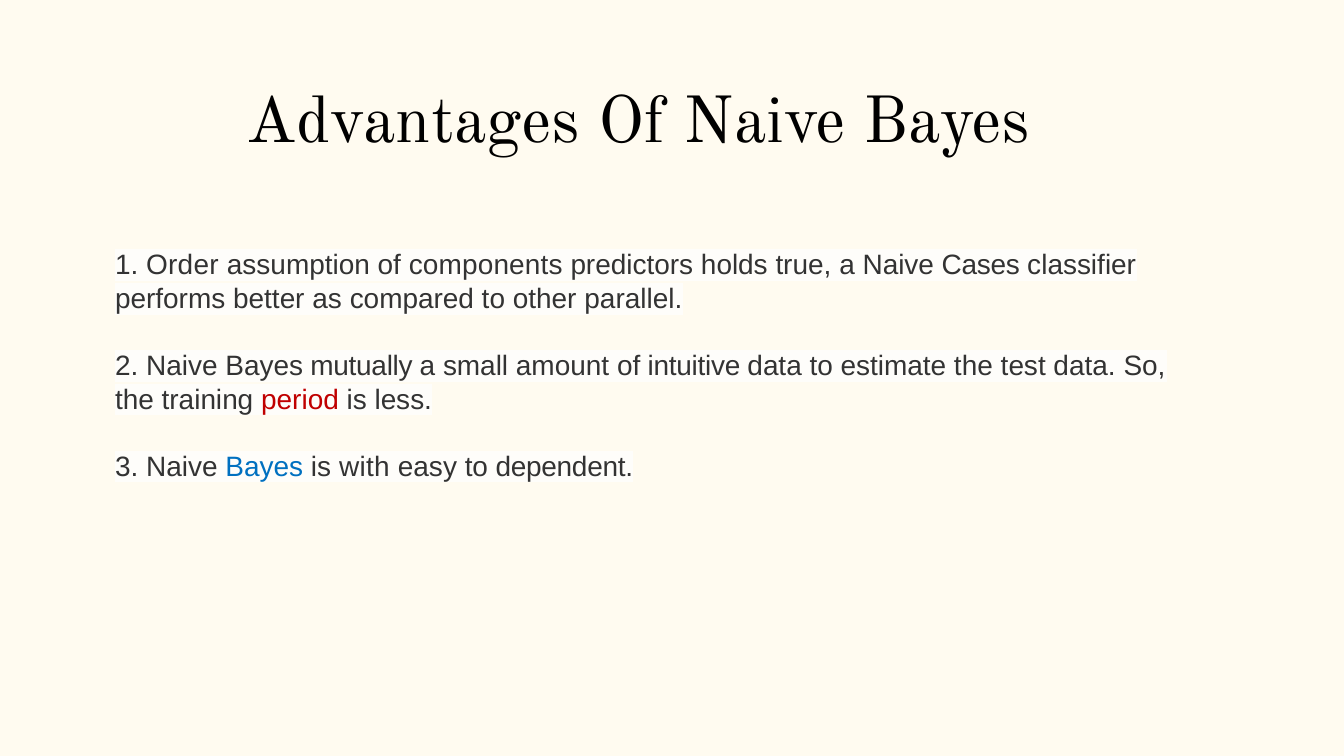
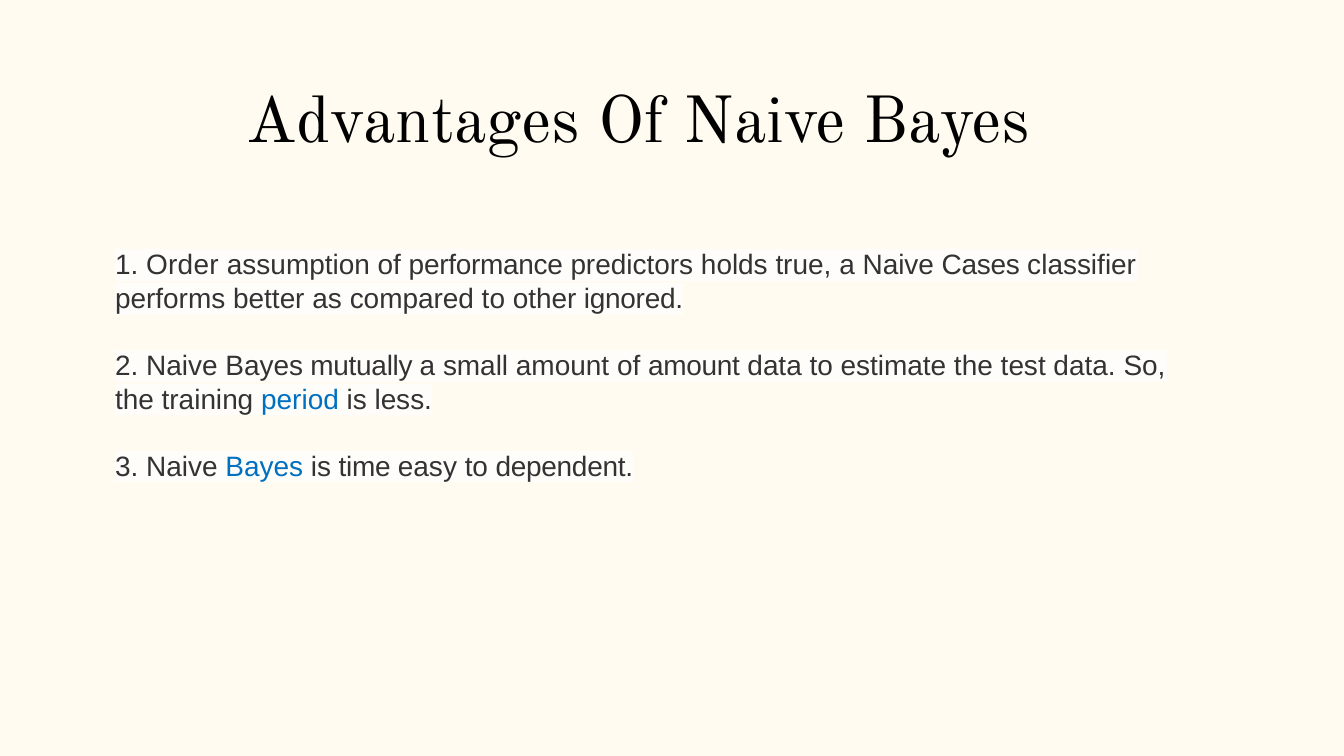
components: components -> performance (486, 266)
parallel: parallel -> ignored (633, 299)
of intuitive: intuitive -> amount (694, 366)
period colour: red -> blue (300, 400)
with: with -> time (365, 467)
